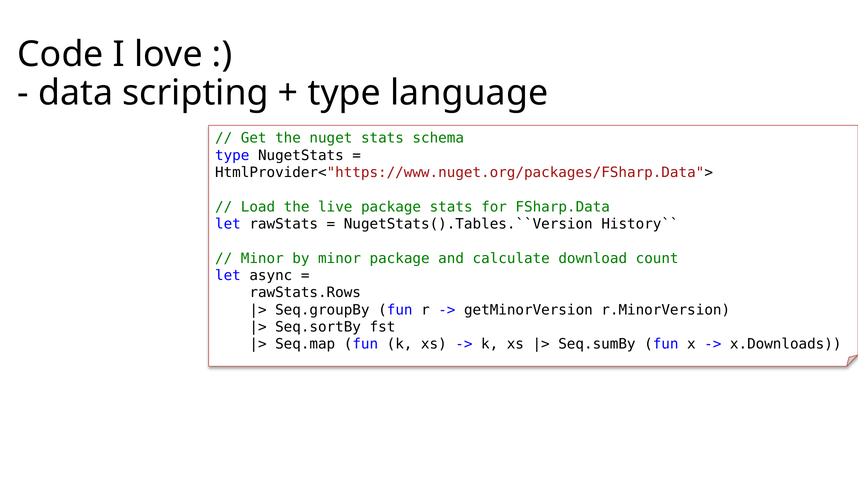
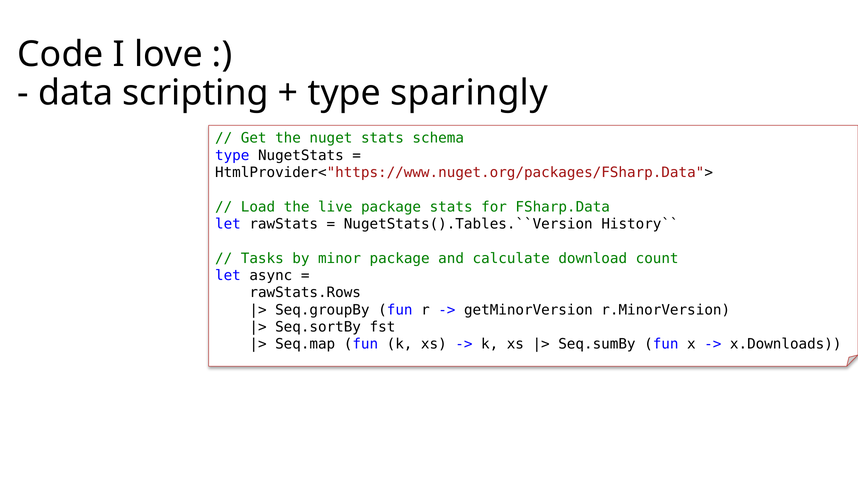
language: language -> sparingly (469, 93)
Minor: Minor -> Tasks (262, 258)
